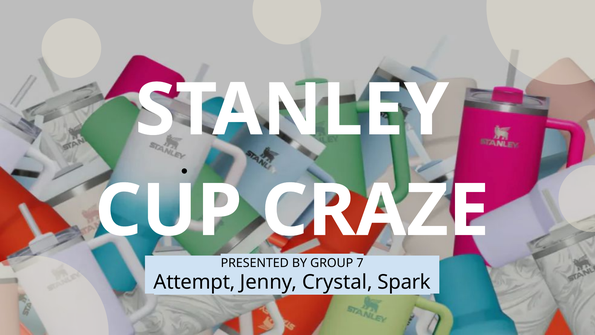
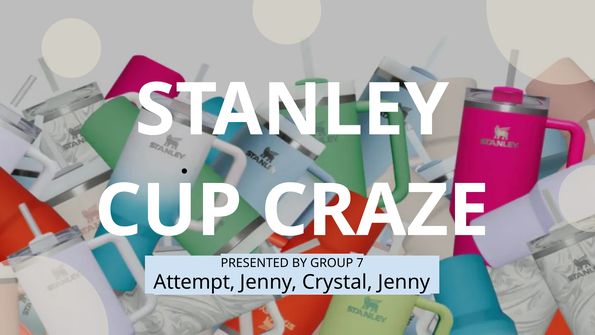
Crystal Spark: Spark -> Jenny (404, 282)
